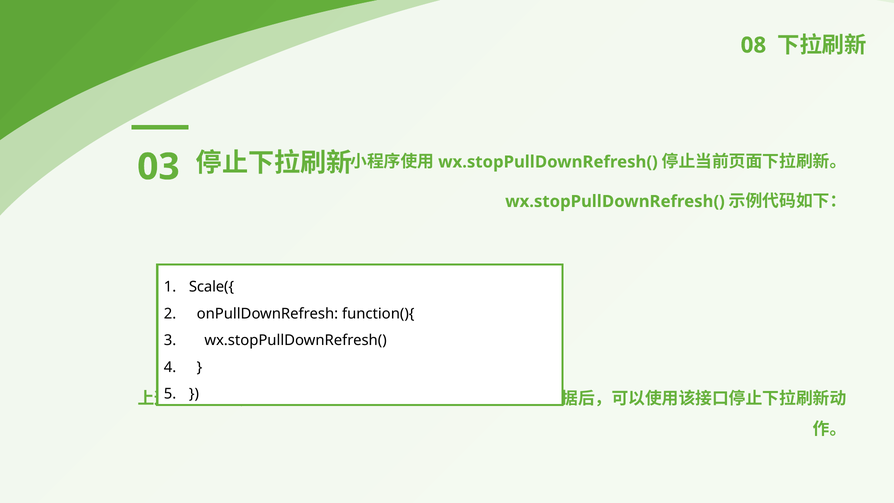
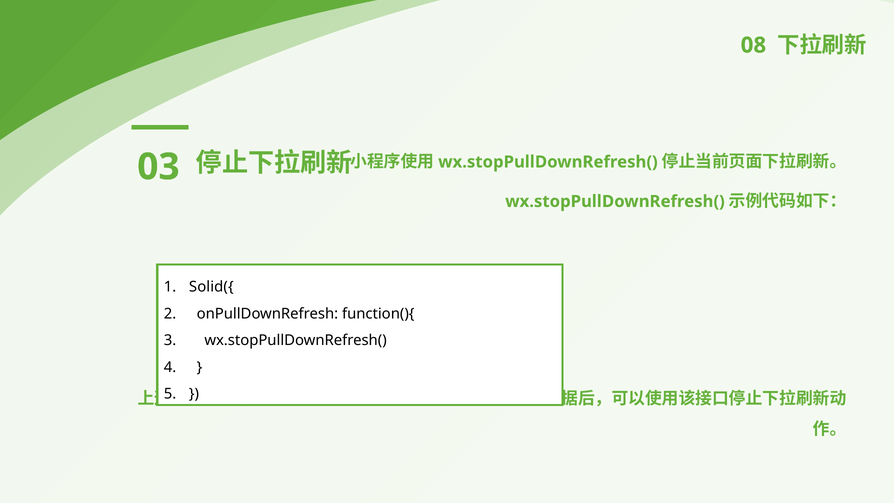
Scale({: Scale({ -> Solid({ (211, 287)
